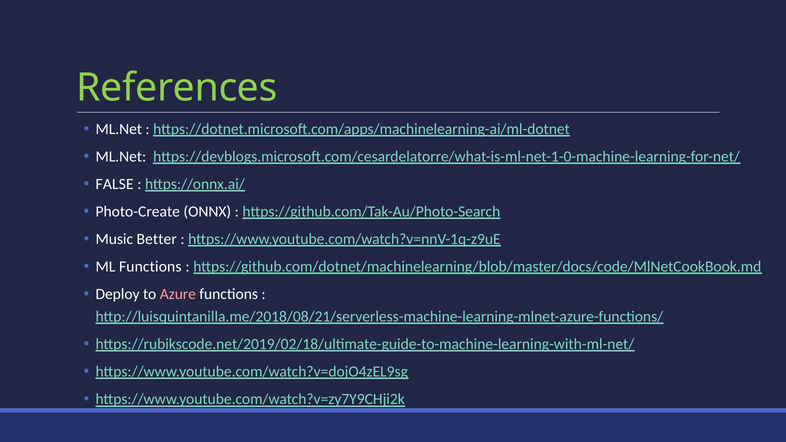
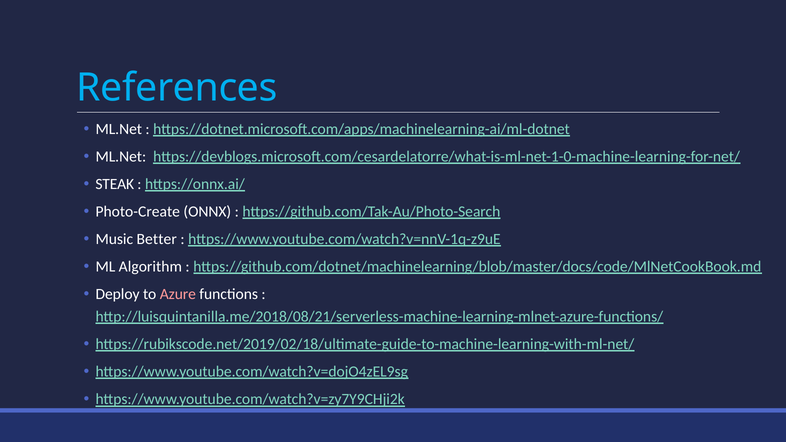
References colour: light green -> light blue (177, 88)
FALSE: FALSE -> STEAK (115, 184)
ML Functions: Functions -> Algorithm (150, 267)
